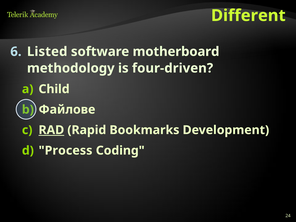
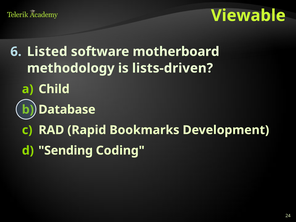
Different: Different -> Viewable (248, 16)
four-driven: four-driven -> lists-driven (173, 68)
Файлове: Файлове -> Database (67, 110)
RAD underline: present -> none (51, 130)
Process: Process -> Sending (66, 151)
